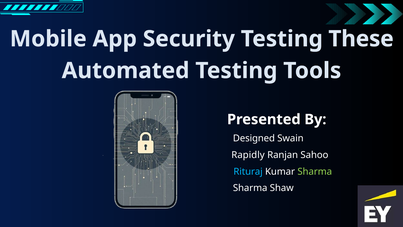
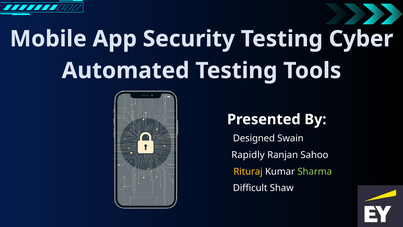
These: These -> Cyber (361, 39)
Rituraj colour: light blue -> yellow (248, 171)
Sharma: Sharma -> Difficult (250, 188)
